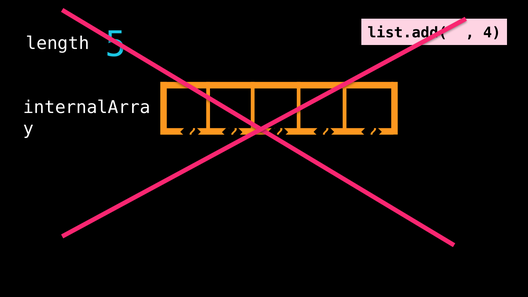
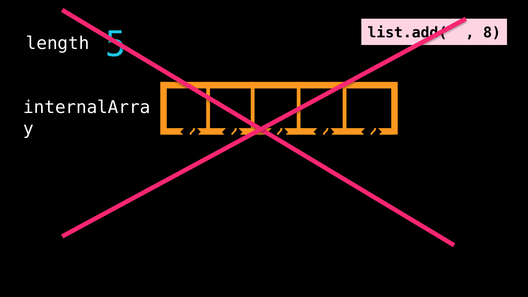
4: 4 -> 8 (492, 33)
